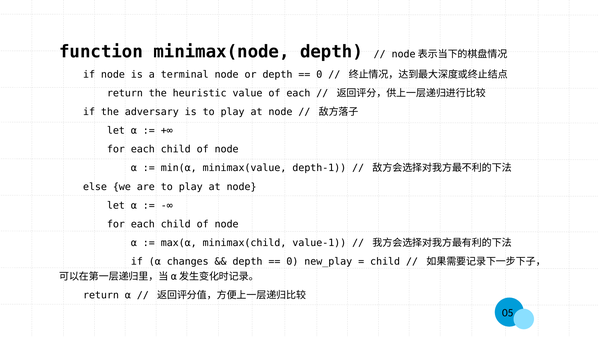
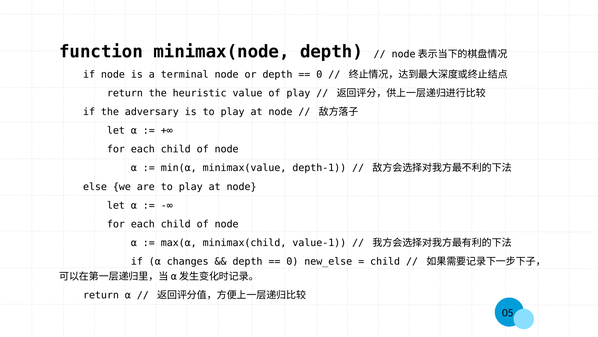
of each: each -> play (298, 93)
new_play: new_play -> new_else (328, 261)
